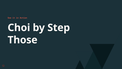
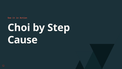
Those: Those -> Cause (23, 40)
